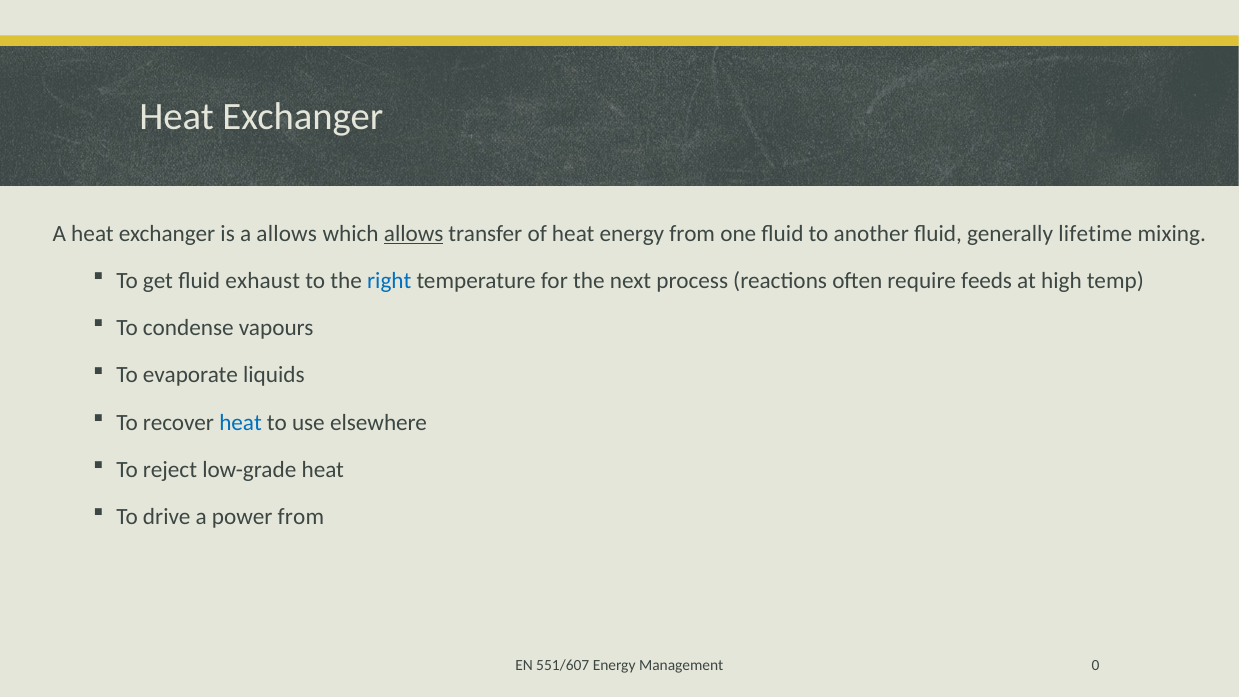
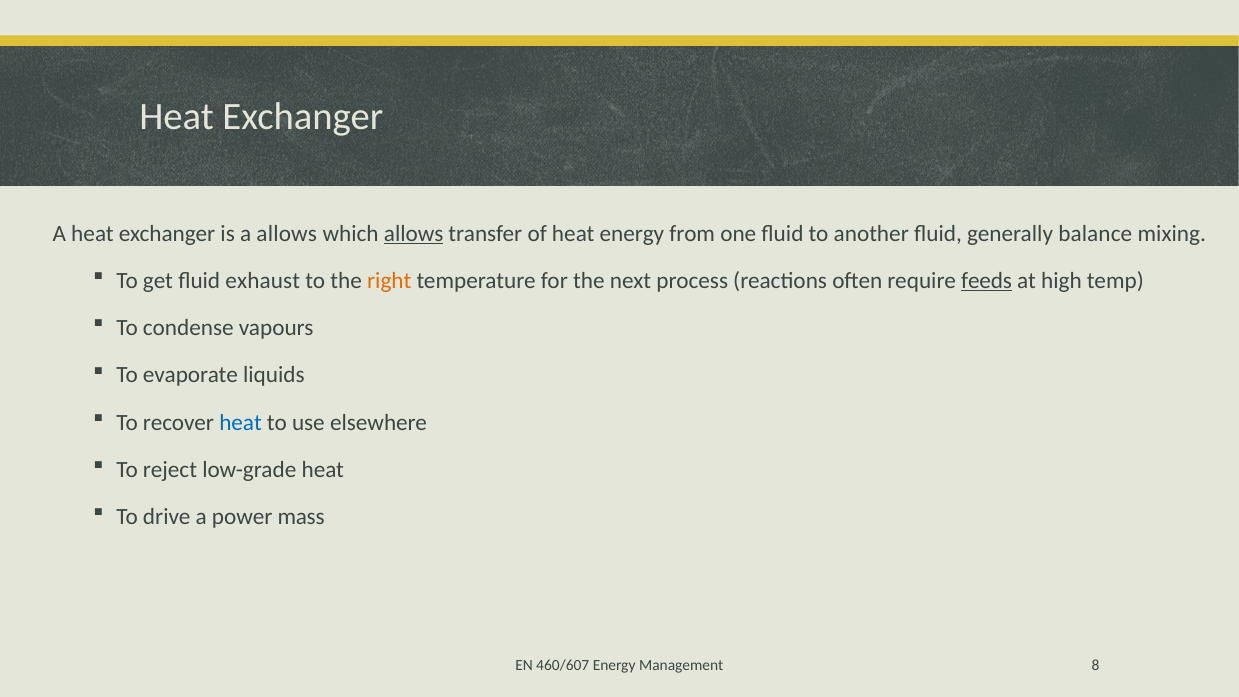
lifetime: lifetime -> balance (1095, 234)
right colour: blue -> orange (389, 281)
feeds underline: none -> present (987, 281)
power from: from -> mass (301, 517)
551/607: 551/607 -> 460/607 (563, 665)
0: 0 -> 8 (1095, 665)
